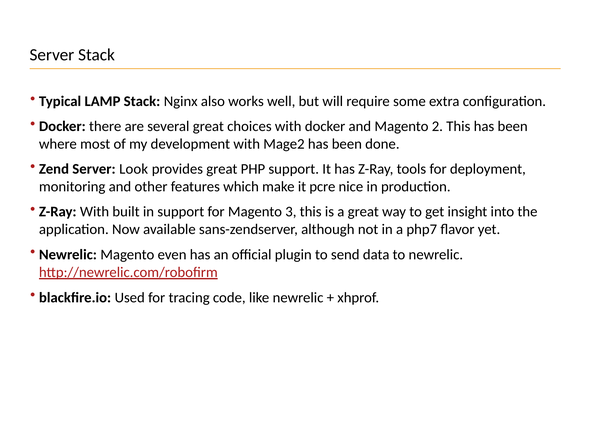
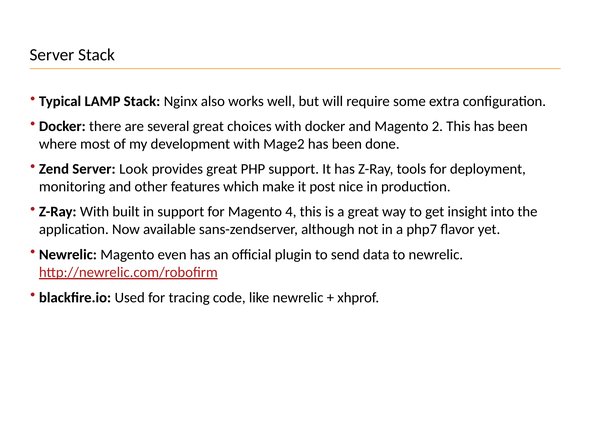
pcre: pcre -> post (322, 187)
3: 3 -> 4 (291, 212)
